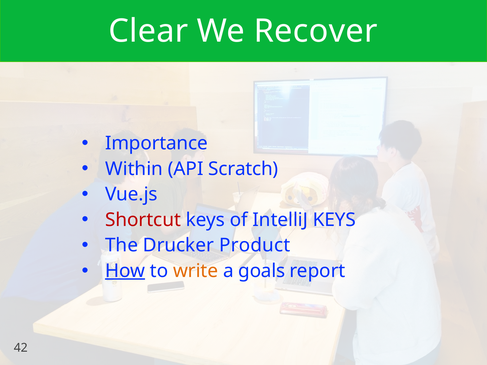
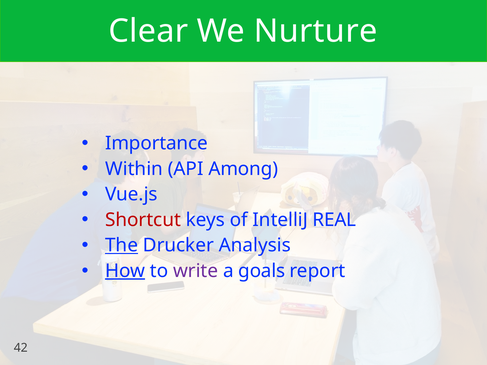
Recover: Recover -> Nurture (316, 31)
Scratch: Scratch -> Among (243, 169)
IntelliJ KEYS: KEYS -> REAL (334, 220)
The underline: none -> present (122, 245)
Product: Product -> Analysis (255, 245)
write colour: orange -> purple (196, 271)
